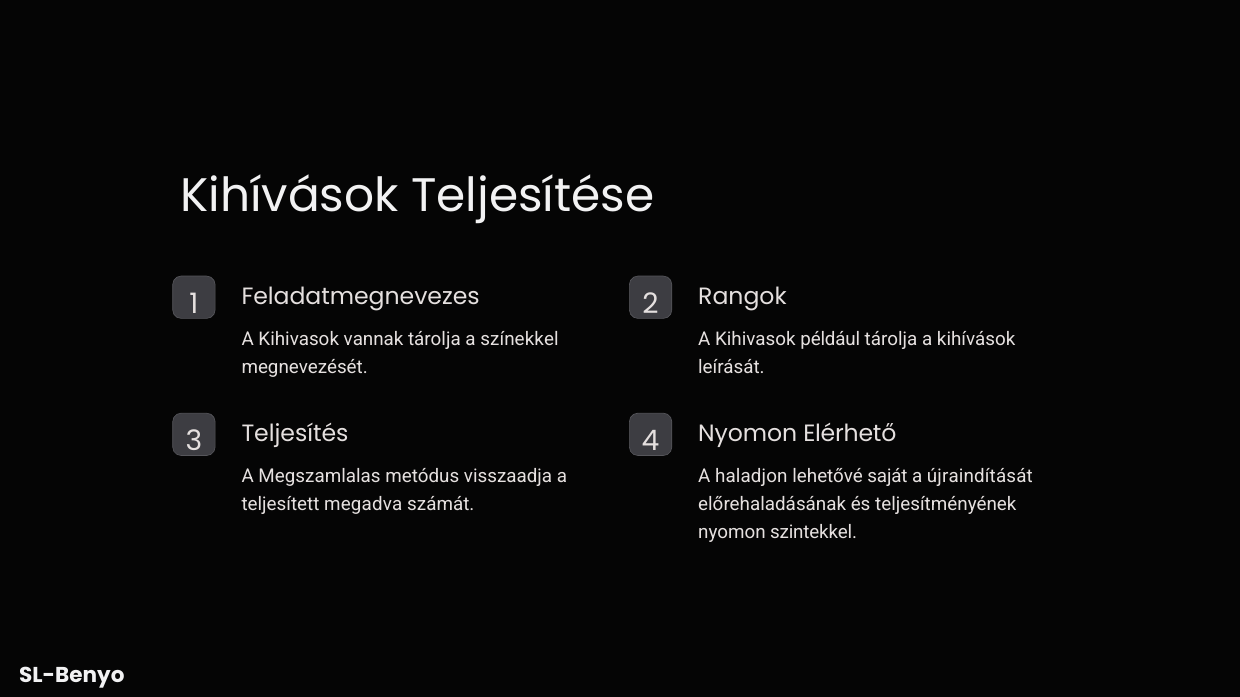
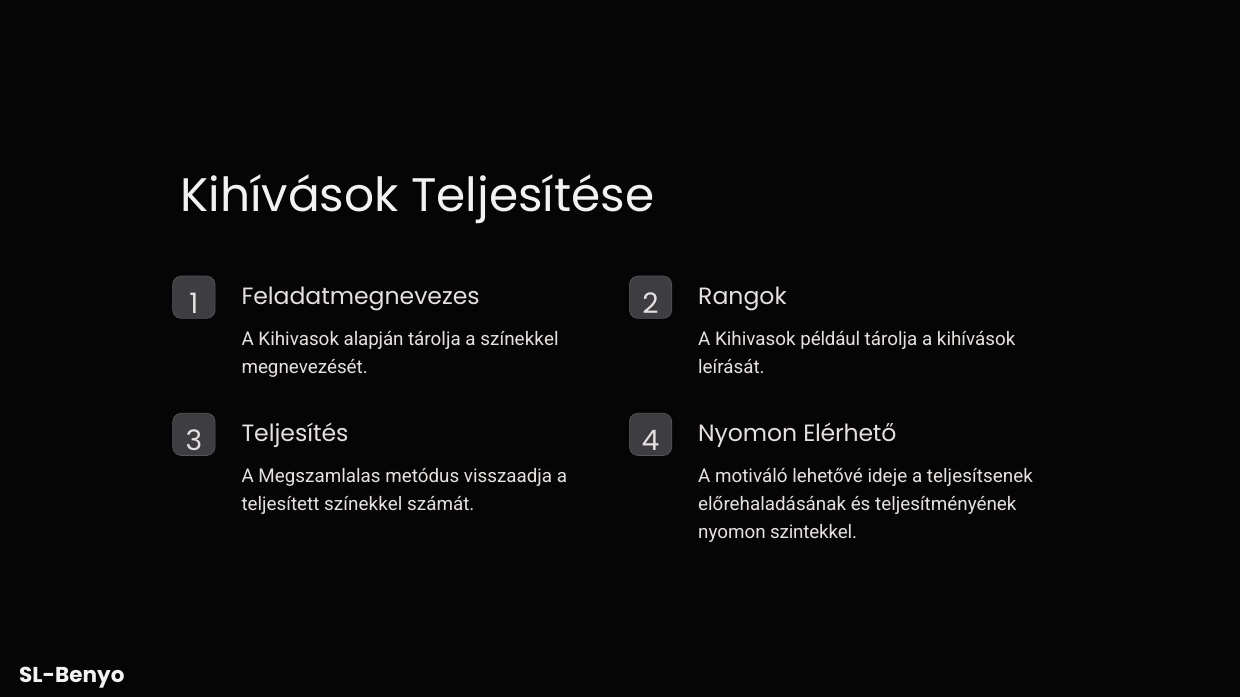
vannak: vannak -> alapján (374, 339)
haladjon: haladjon -> motiváló (751, 476)
saját: saját -> ideje (887, 476)
újraindítását: újraindítását -> teljesítsenek (980, 476)
teljesített megadva: megadva -> színekkel (363, 505)
